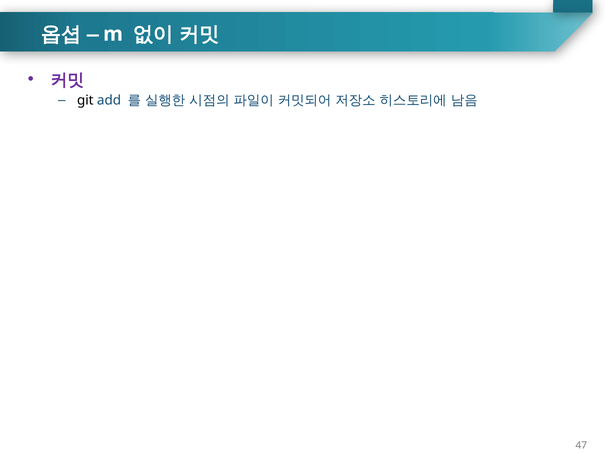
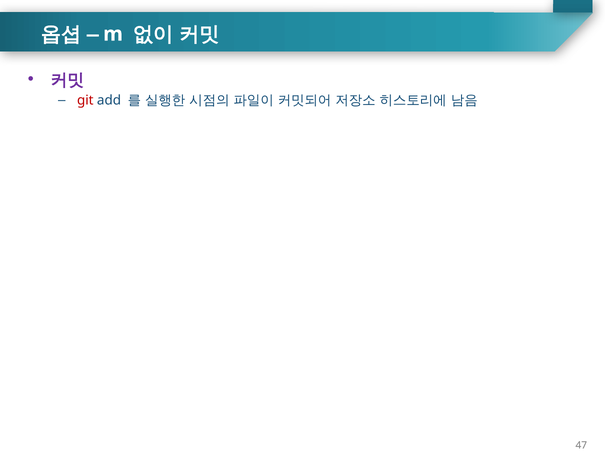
git colour: black -> red (85, 100)
